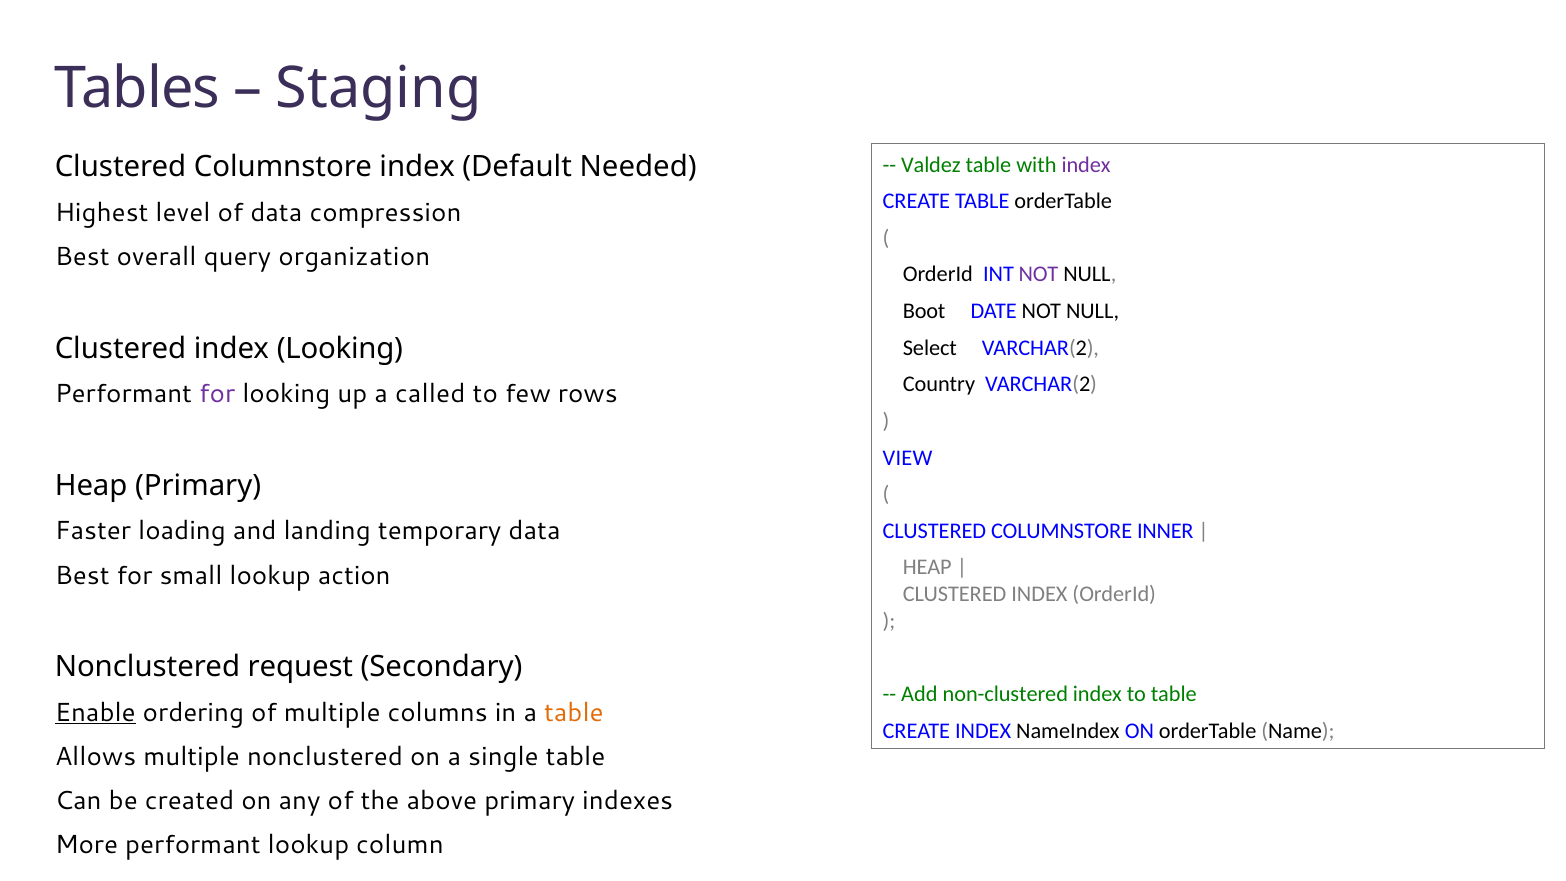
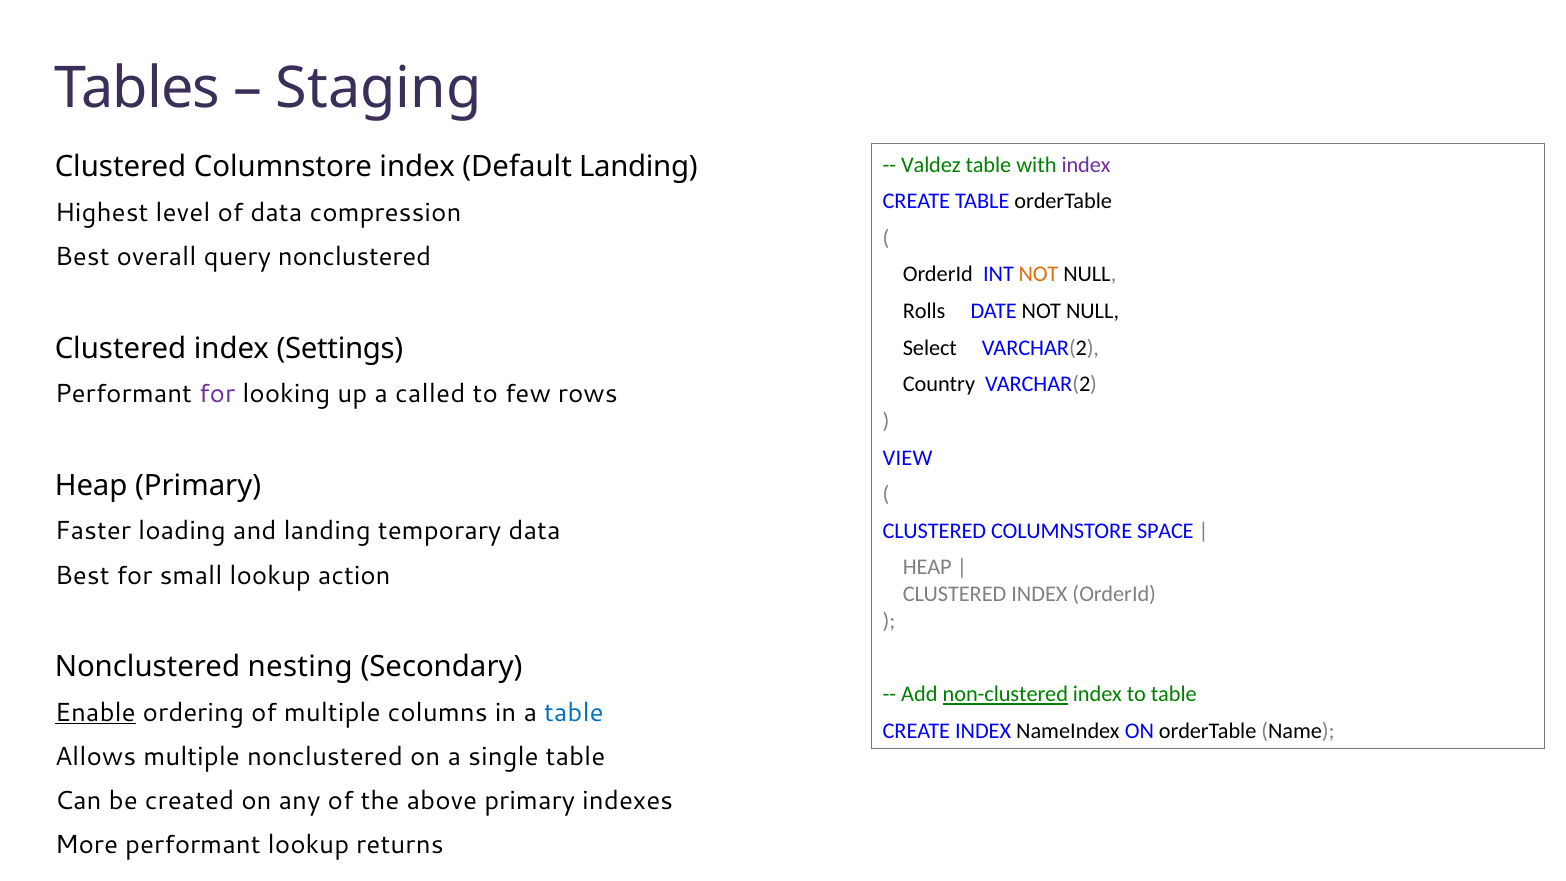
Default Needed: Needed -> Landing (638, 167)
query organization: organization -> nonclustered (355, 257)
NOT colour: purple -> orange (1039, 275)
Boot: Boot -> Rolls (924, 311)
index Looking: Looking -> Settings (340, 348)
INNER: INNER -> SPACE (1165, 531)
request: request -> nesting (300, 666)
non-clustered underline: none -> present (1005, 694)
table colour: orange -> blue (574, 712)
column: column -> returns (400, 845)
